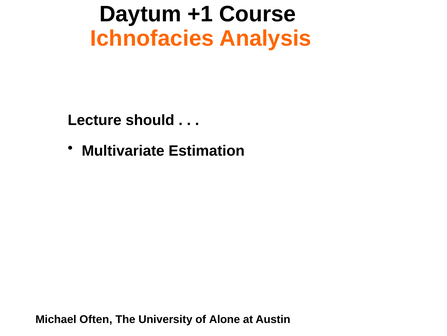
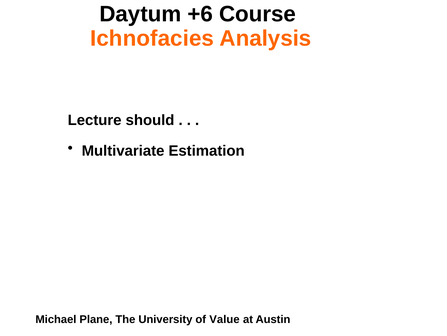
+1: +1 -> +6 (200, 14)
Often: Often -> Plane (96, 319)
Alone: Alone -> Value (224, 319)
